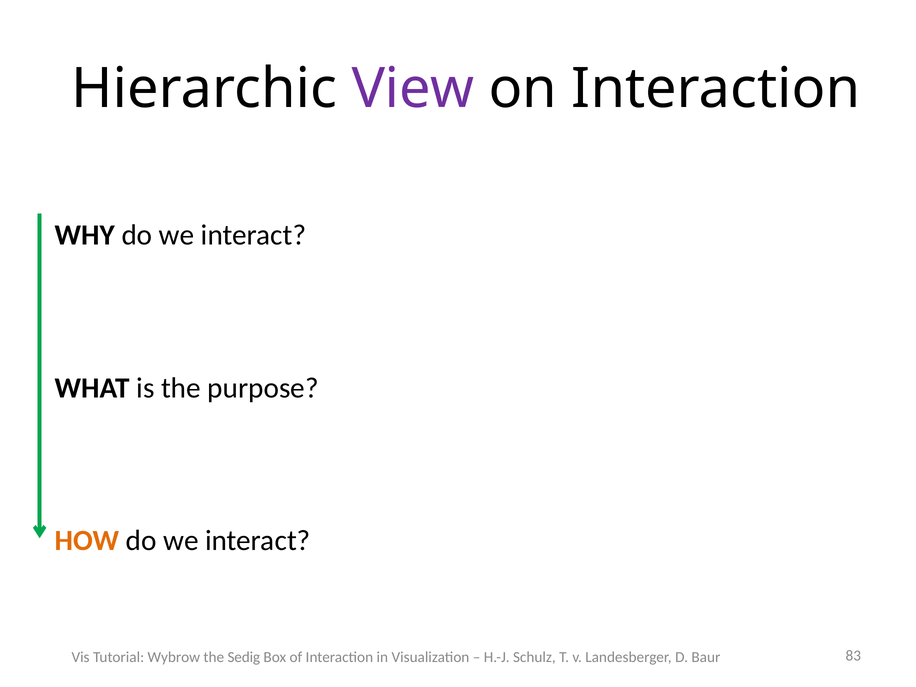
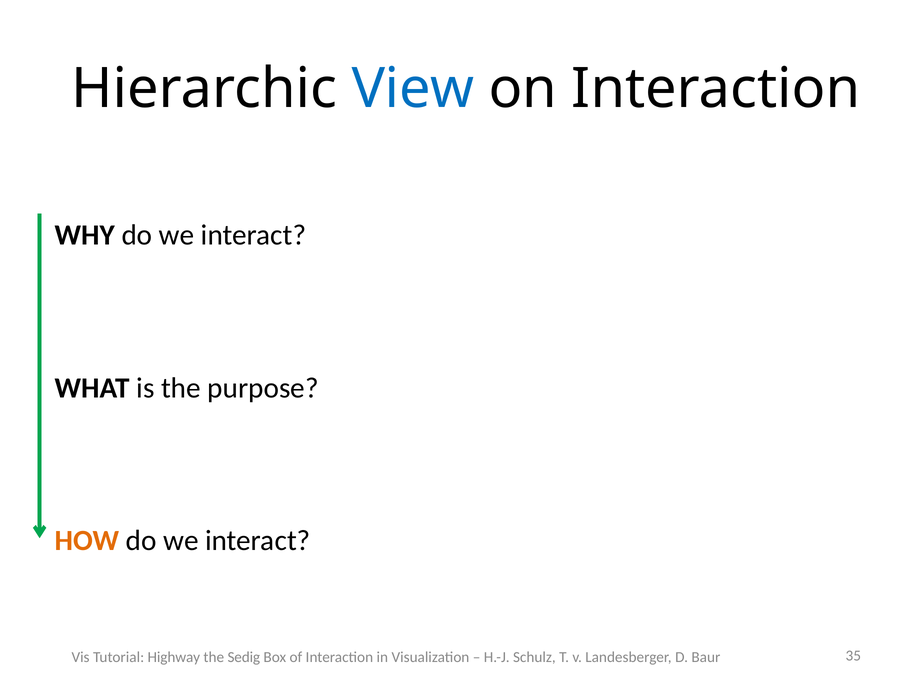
View colour: purple -> blue (413, 89)
Wybrow: Wybrow -> Highway (174, 657)
83: 83 -> 35 (853, 656)
